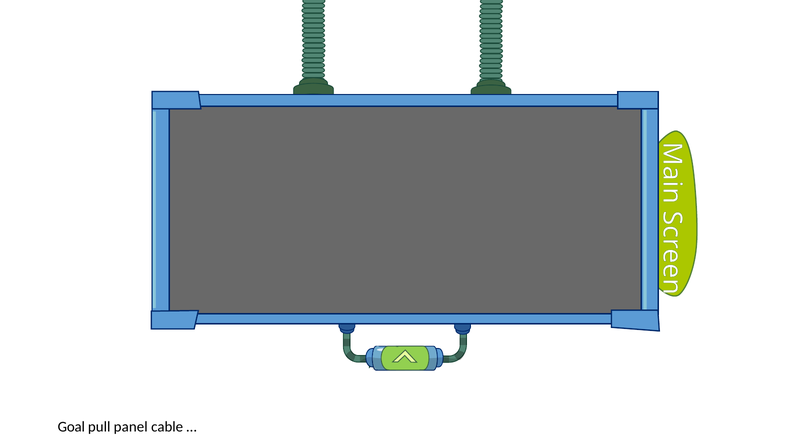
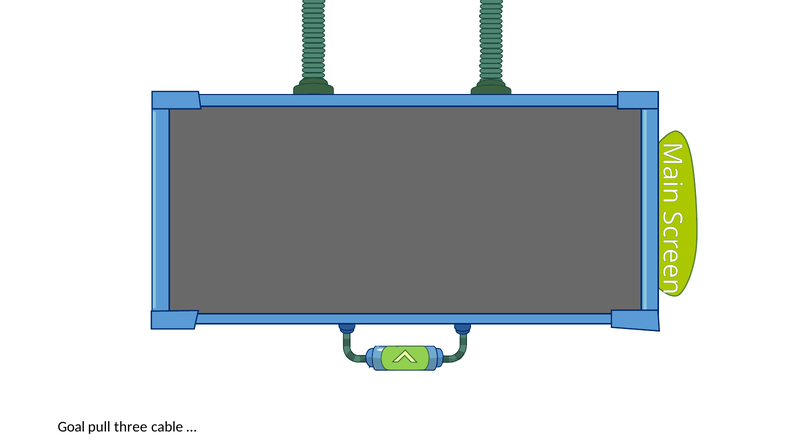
panel: panel -> three (131, 426)
